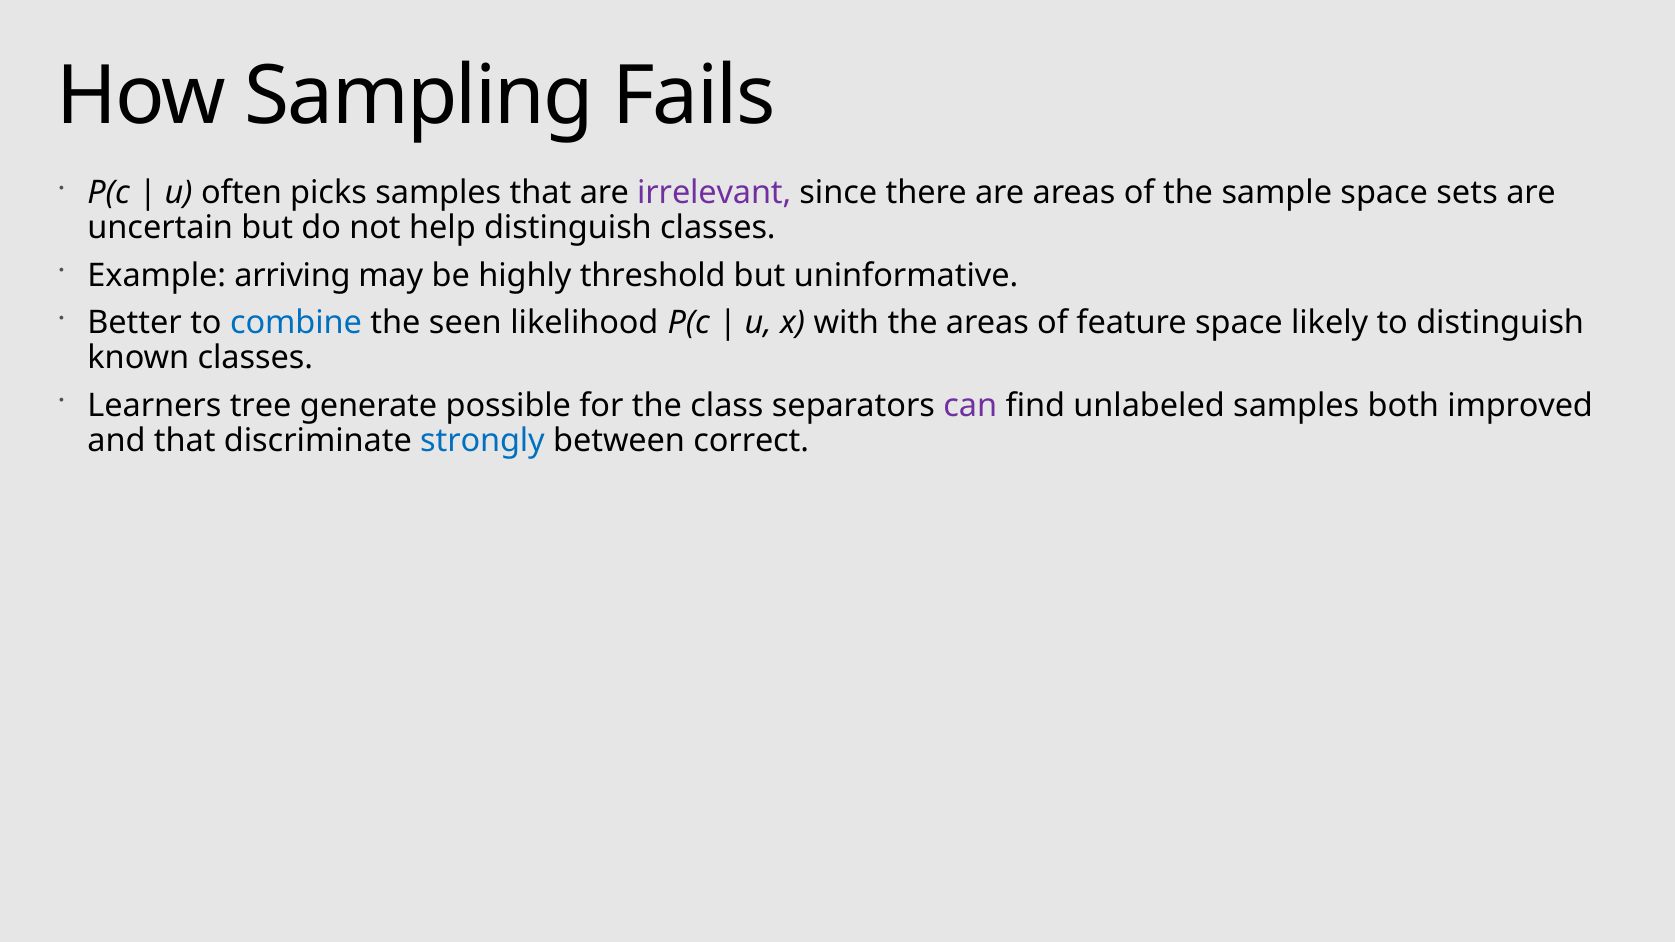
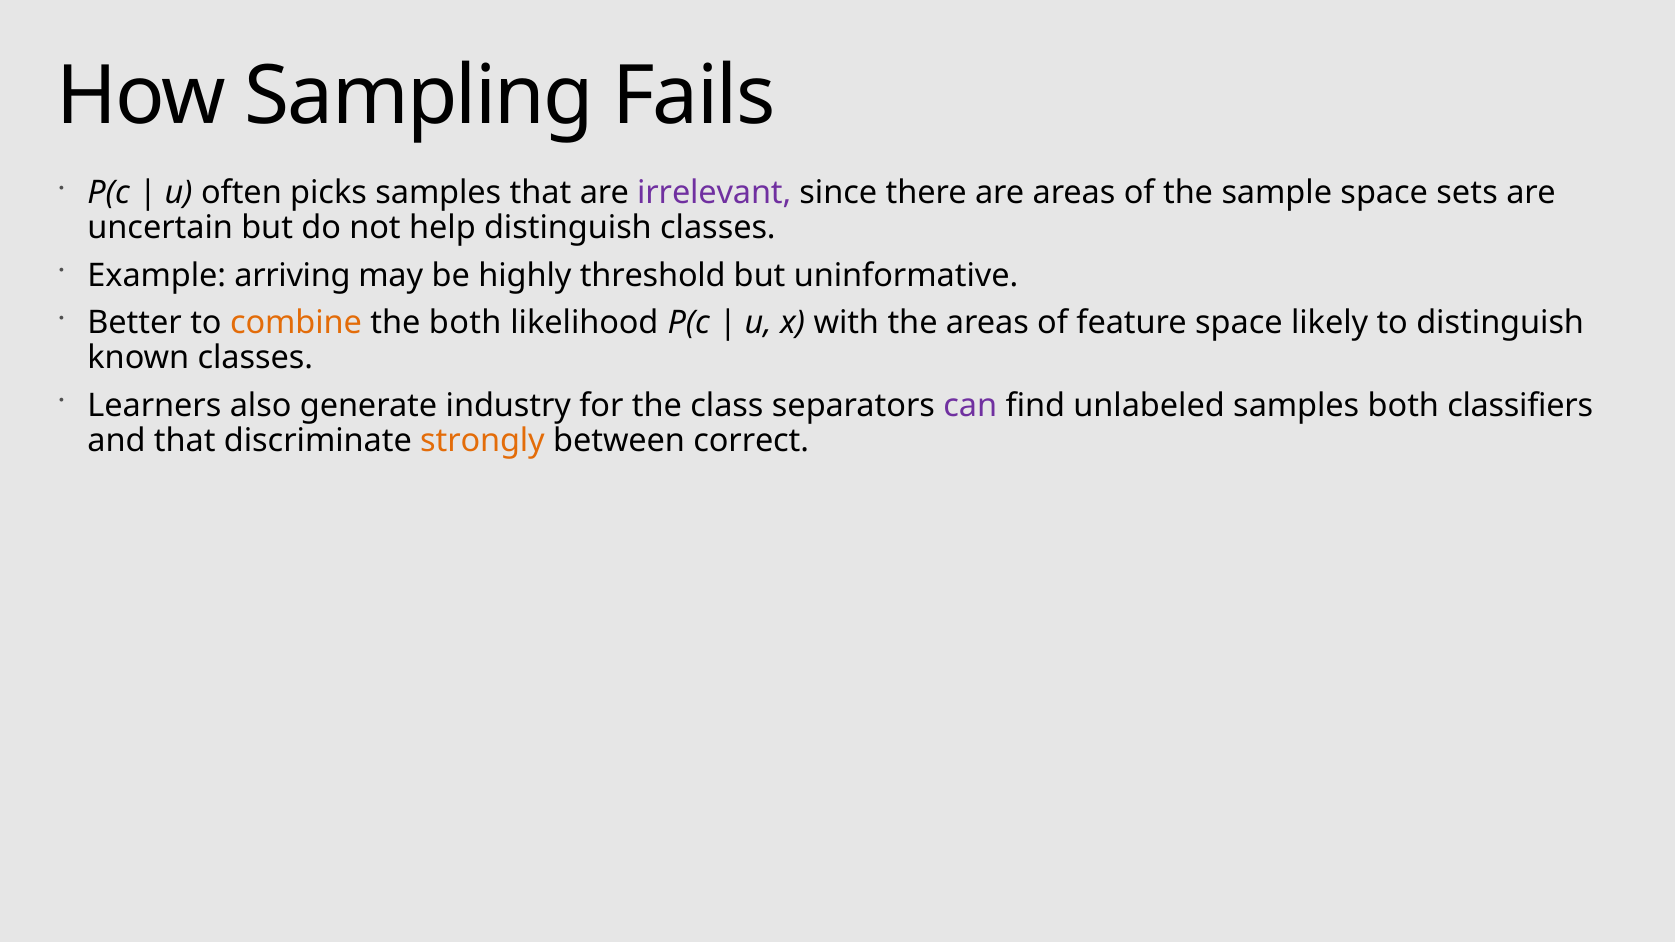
combine colour: blue -> orange (296, 323)
the seen: seen -> both (465, 323)
tree: tree -> also (261, 405)
possible: possible -> industry (508, 405)
improved: improved -> classifiers (1520, 405)
strongly colour: blue -> orange (483, 441)
